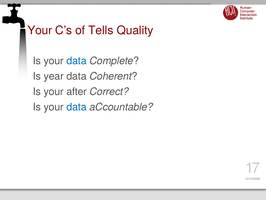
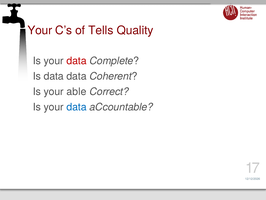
data colour: blue -> red (77, 61)
Is year: year -> data (54, 76)
after: after -> able (76, 91)
